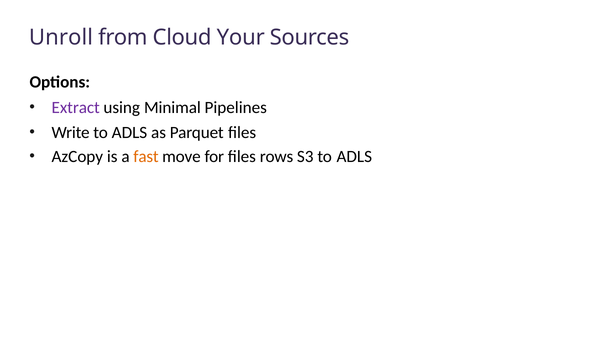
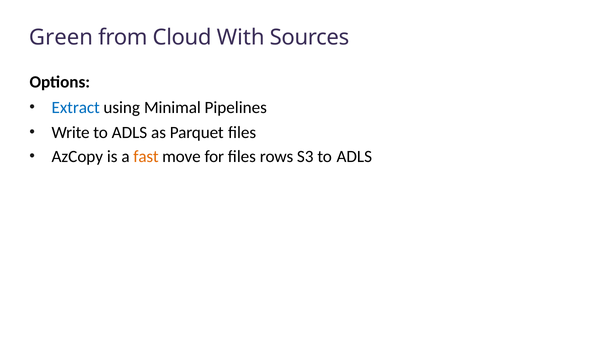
Unroll: Unroll -> Green (61, 37)
Your: Your -> With (241, 37)
Extract colour: purple -> blue (76, 108)
